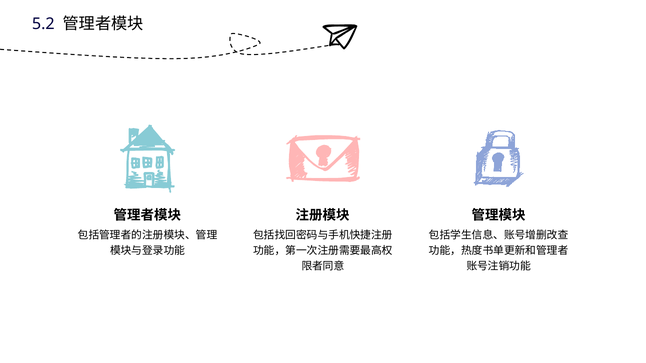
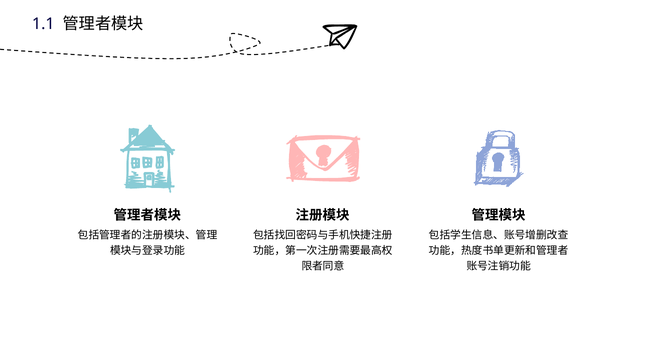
5.2: 5.2 -> 1.1 (43, 24)
